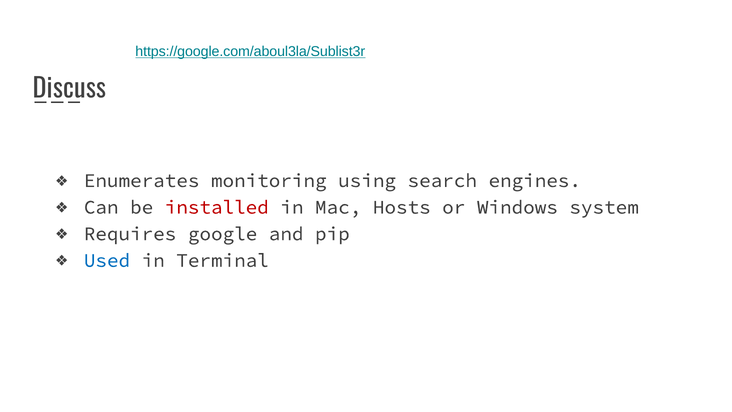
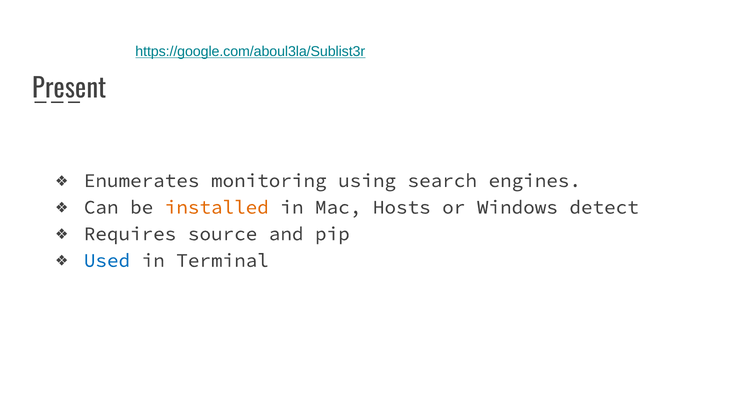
Discuss: Discuss -> Present (69, 89)
installed colour: red -> orange (217, 207)
system: system -> detect (604, 207)
google: google -> source (223, 234)
